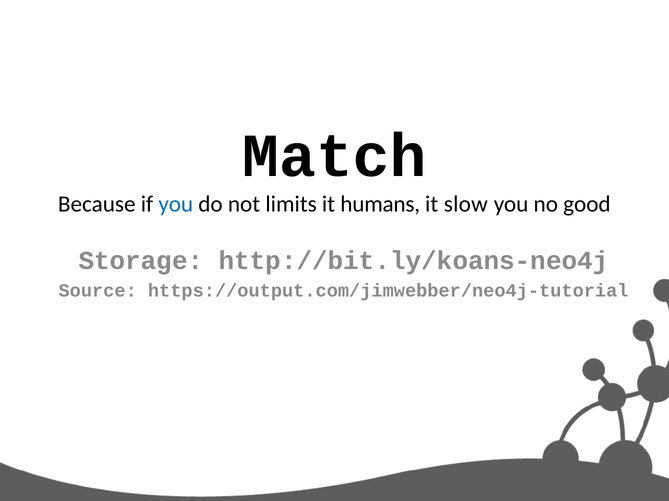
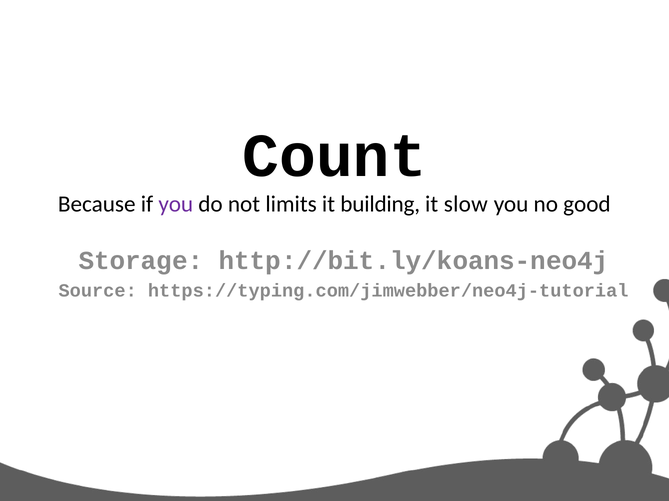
Match: Match -> Count (334, 156)
you colour: blue -> purple (176, 204)
humans: humans -> building (380, 204)
https://output.com/jimwebber/neo4j-tutorial: https://output.com/jimwebber/neo4j-tutorial -> https://typing.com/jimwebber/neo4j-tutorial (388, 291)
